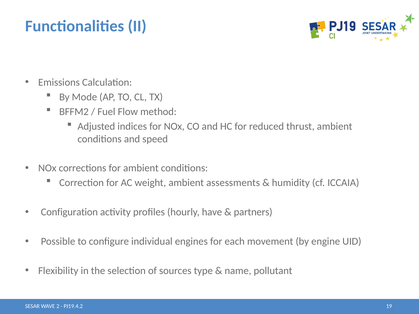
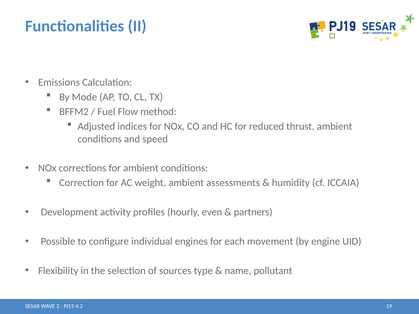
Configuration: Configuration -> Development (69, 212)
have: have -> even (212, 212)
